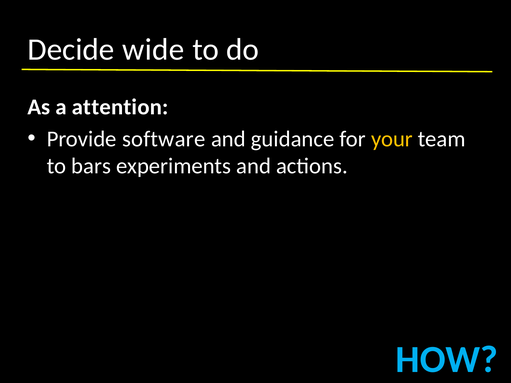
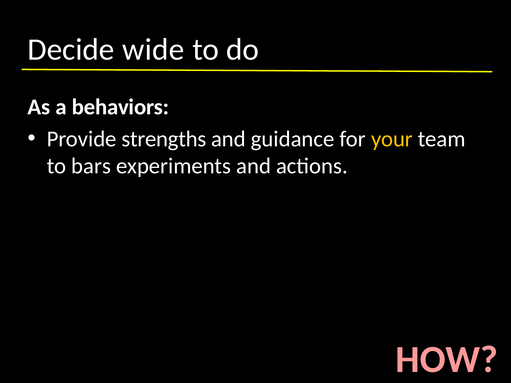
attention: attention -> behaviors (120, 107)
software: software -> strengths (164, 139)
HOW colour: light blue -> pink (447, 360)
